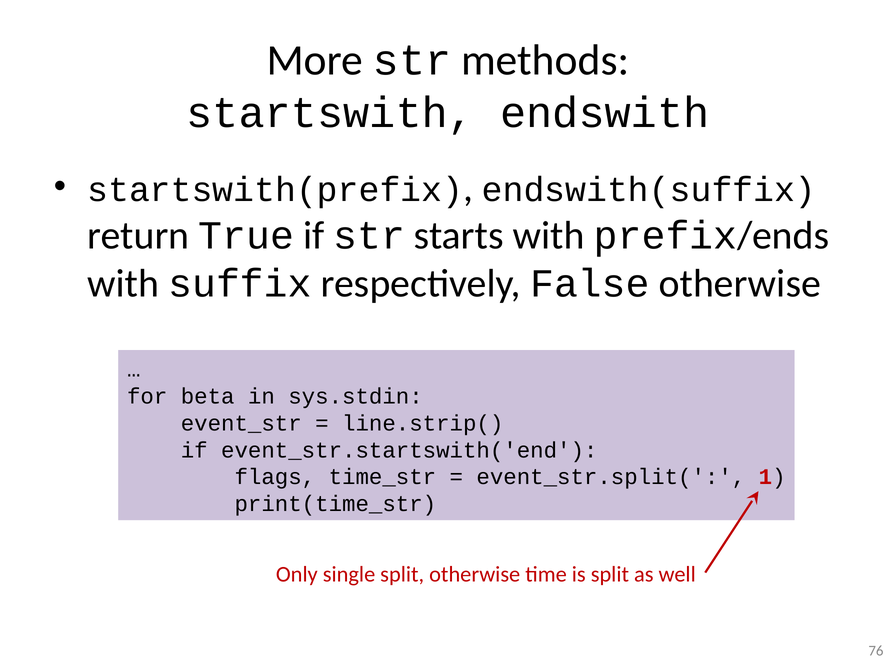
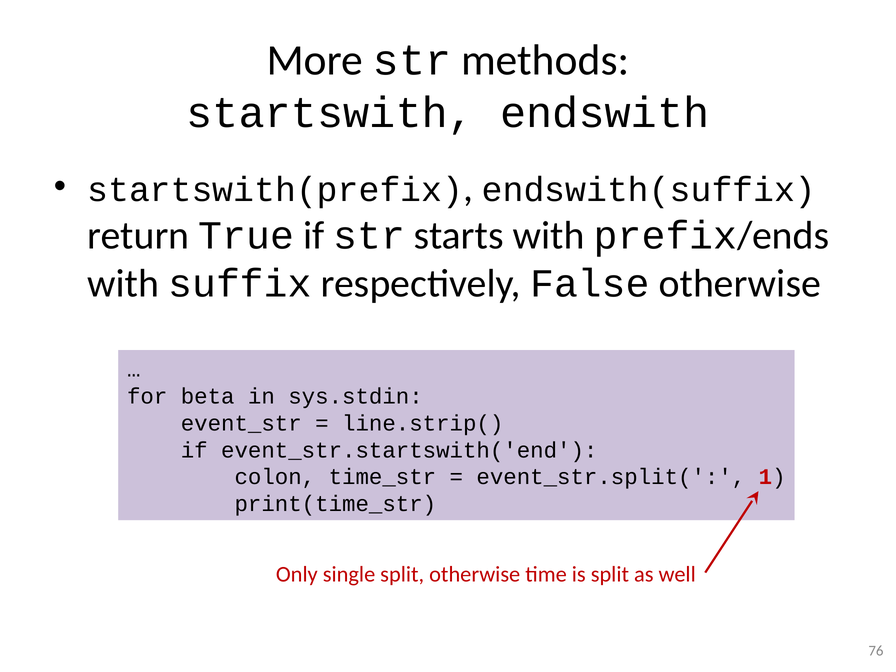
flags: flags -> colon (275, 477)
